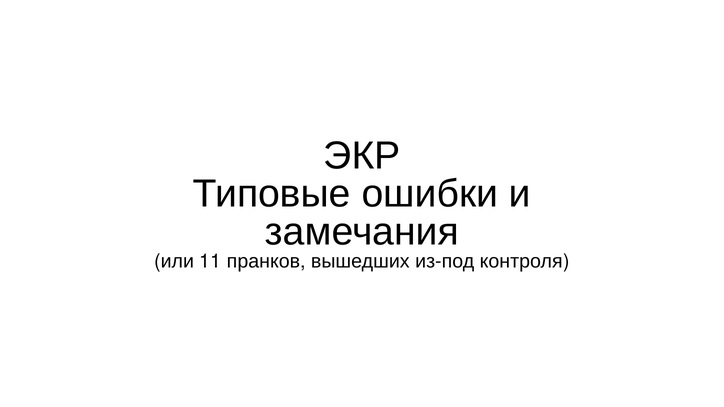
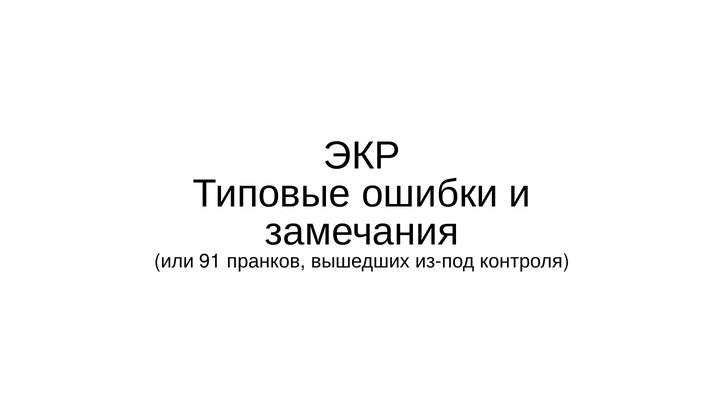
11: 11 -> 91 (210, 262)
